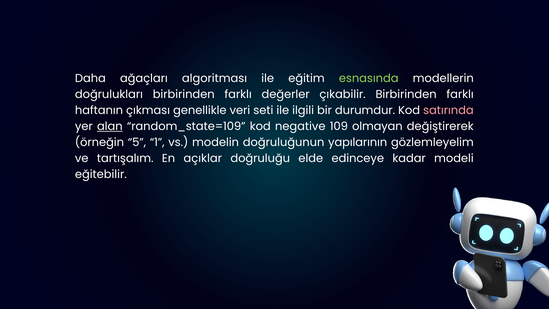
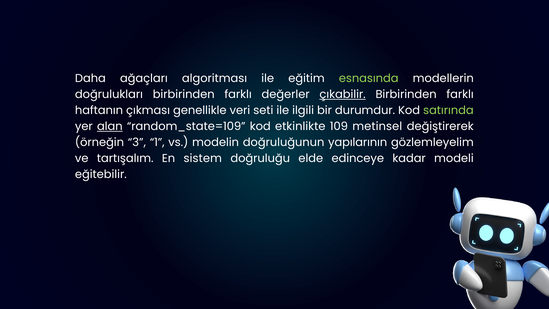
çıkabilir underline: none -> present (343, 94)
satırında colour: pink -> light green (448, 110)
negative: negative -> etkinlikte (300, 126)
olmayan: olmayan -> metinsel (377, 126)
5: 5 -> 3 (137, 142)
açıklar: açıklar -> sistem (203, 158)
